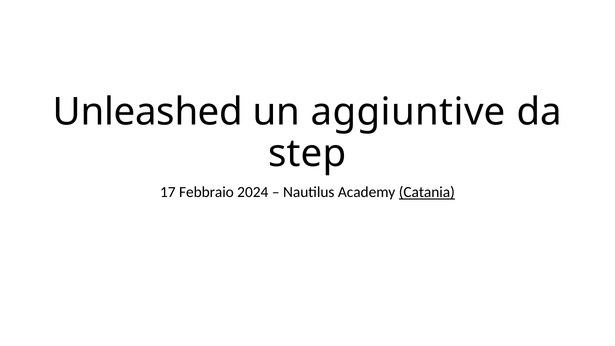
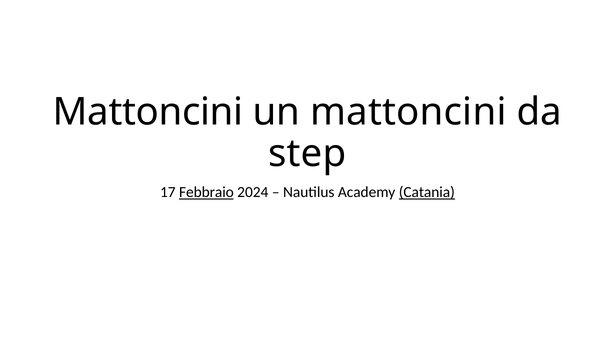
Unleashed: Unleashed -> Mattoncini (148, 112)
un aggiuntive: aggiuntive -> mattoncini (408, 112)
Febbraio underline: none -> present (206, 192)
